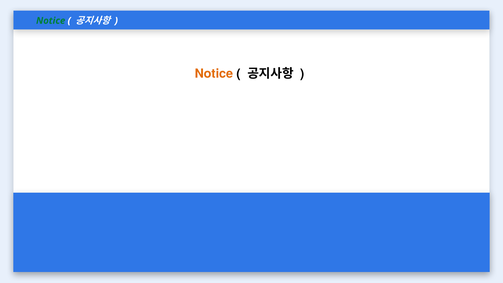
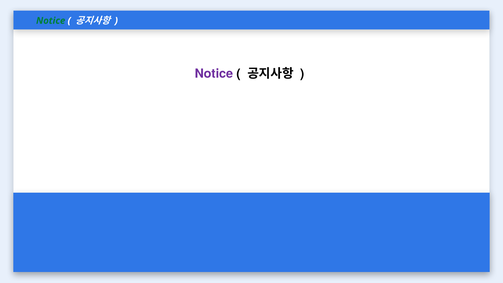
Notice colour: orange -> purple (214, 74)
